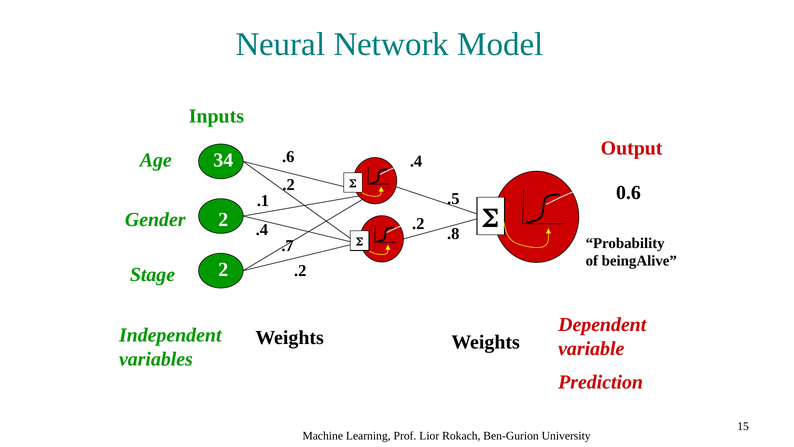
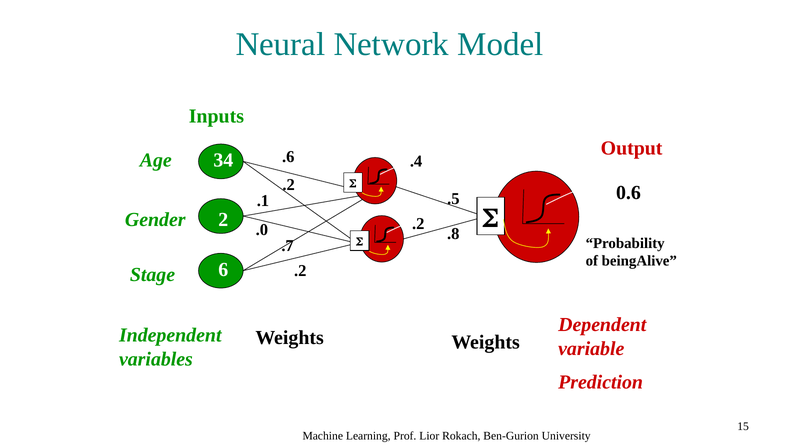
.4: .4 -> .0 (262, 230)
Stage 2: 2 -> 6 (223, 269)
